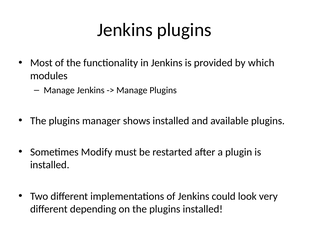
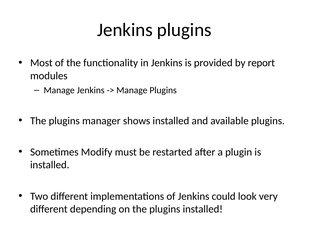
which: which -> report (261, 63)
